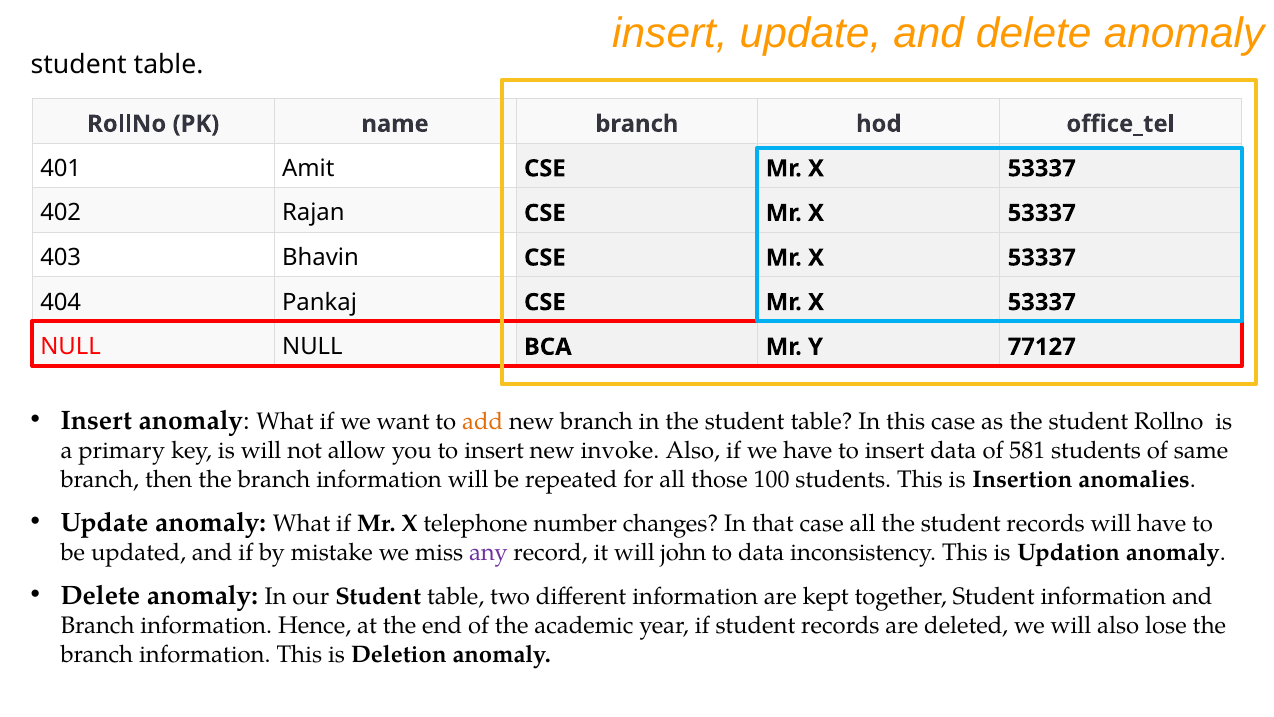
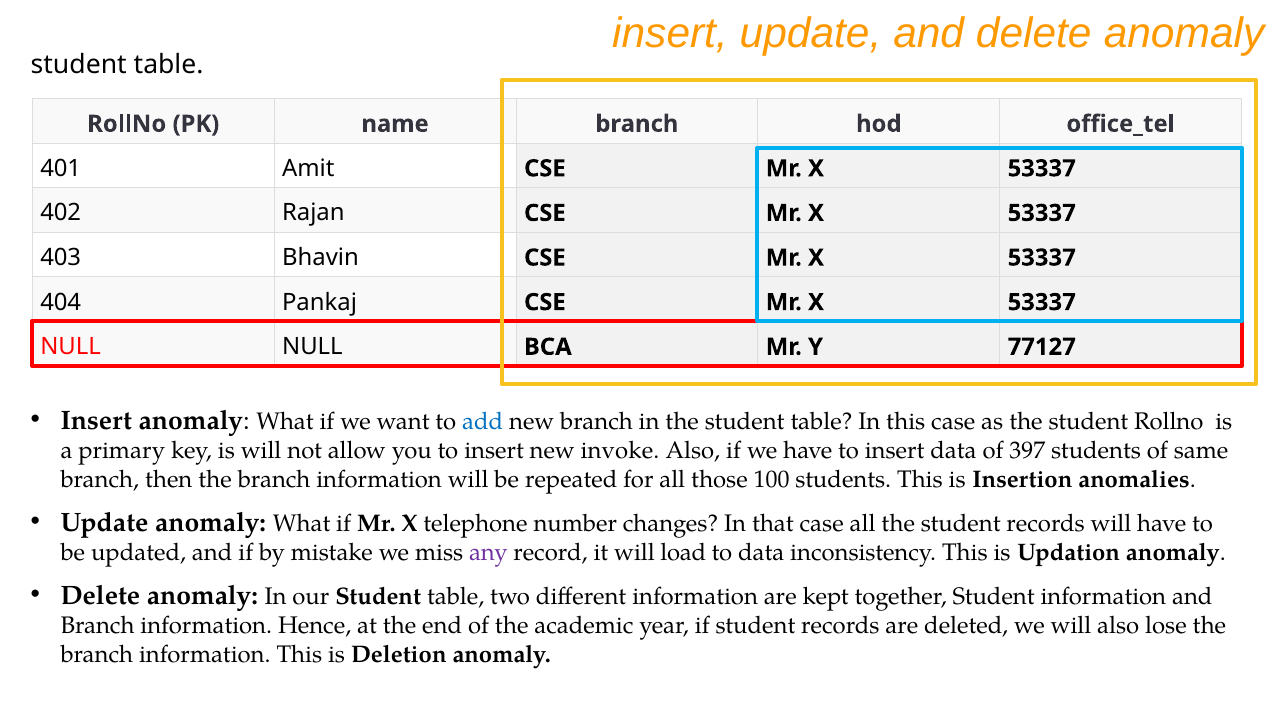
add colour: orange -> blue (483, 421)
581: 581 -> 397 (1027, 450)
john: john -> load (683, 552)
